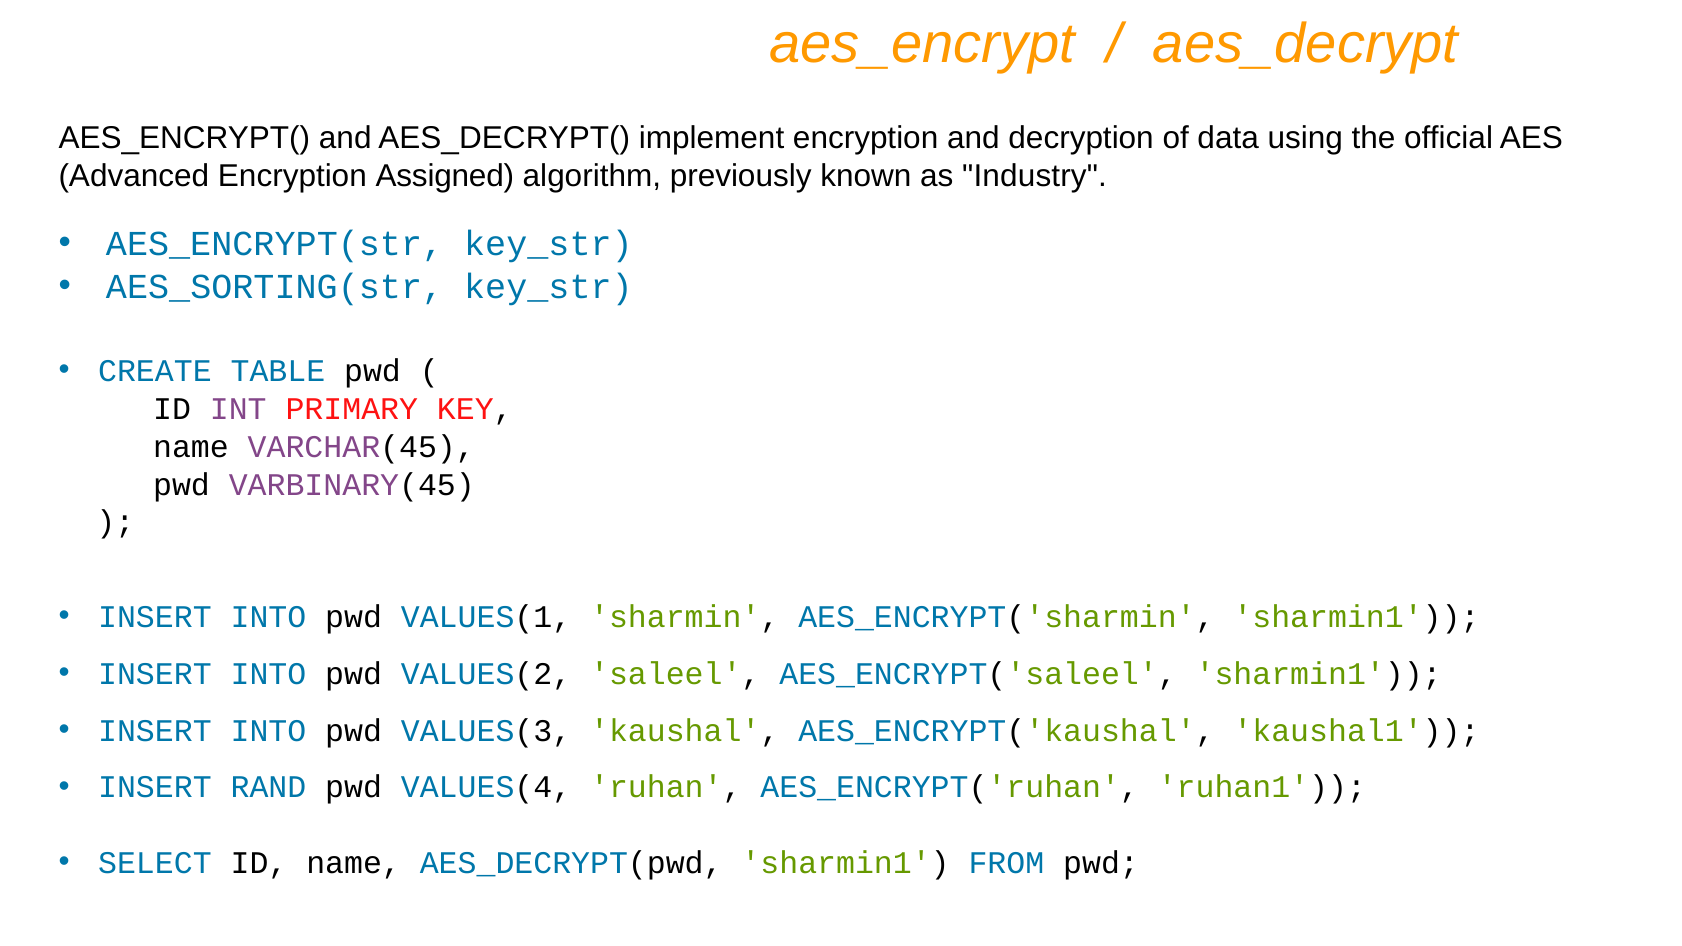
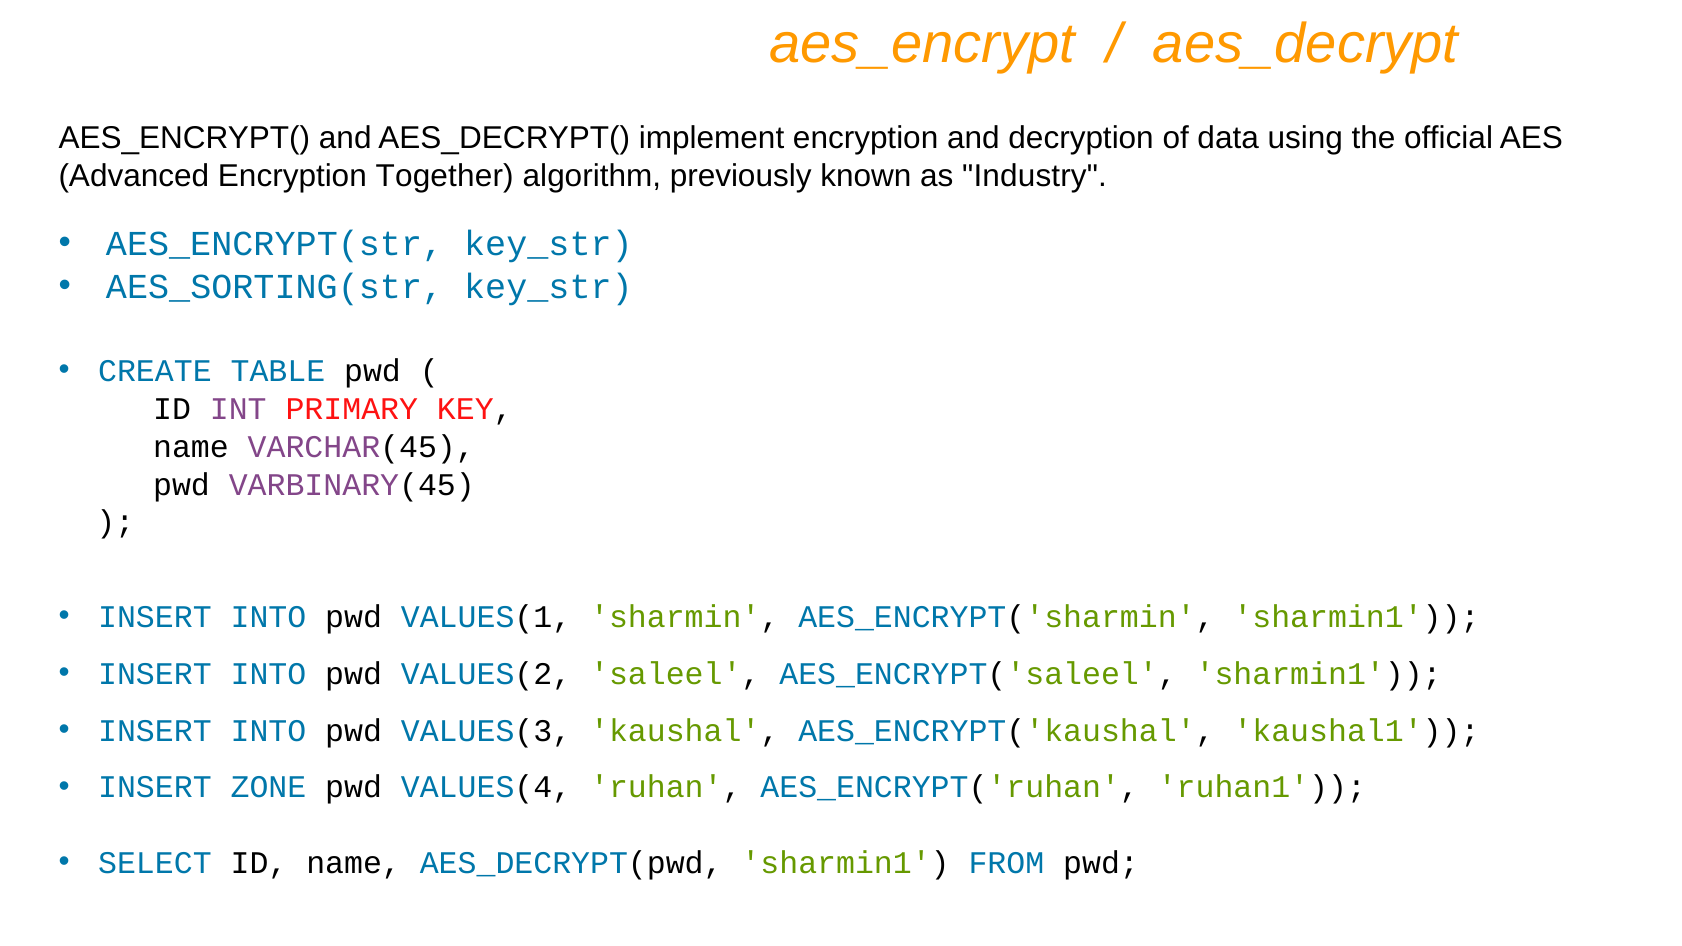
Assigned: Assigned -> Together (445, 176)
RAND: RAND -> ZONE (268, 788)
